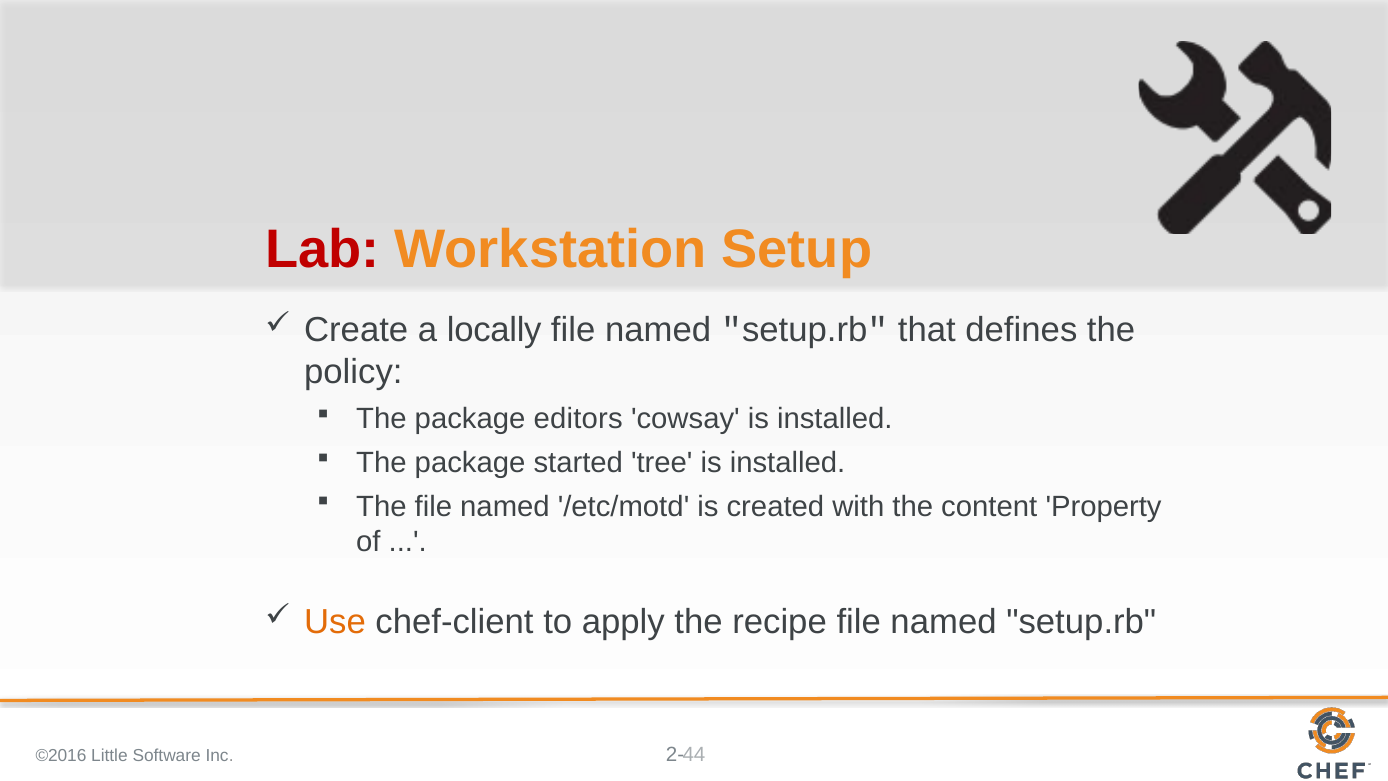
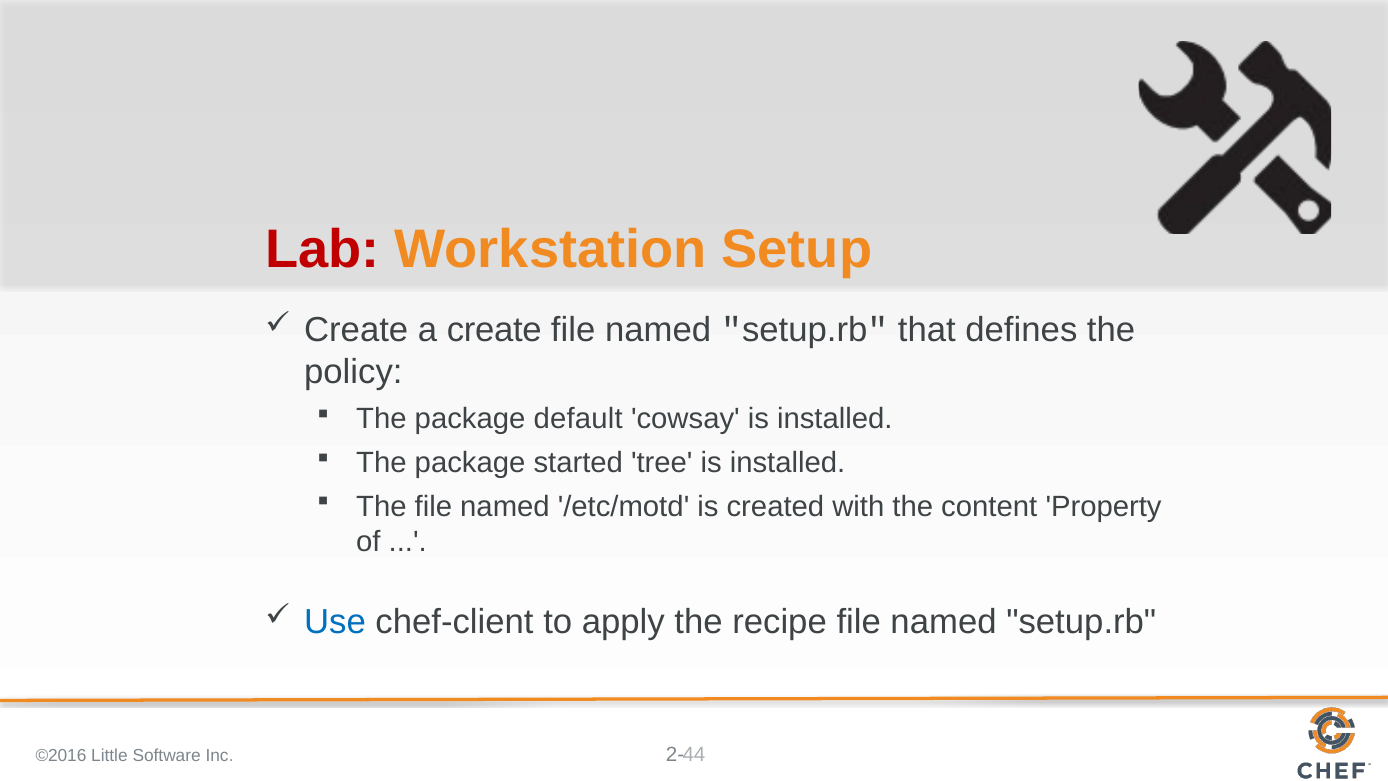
a locally: locally -> create (494, 330)
editors: editors -> default (578, 419)
Use colour: orange -> blue (335, 622)
